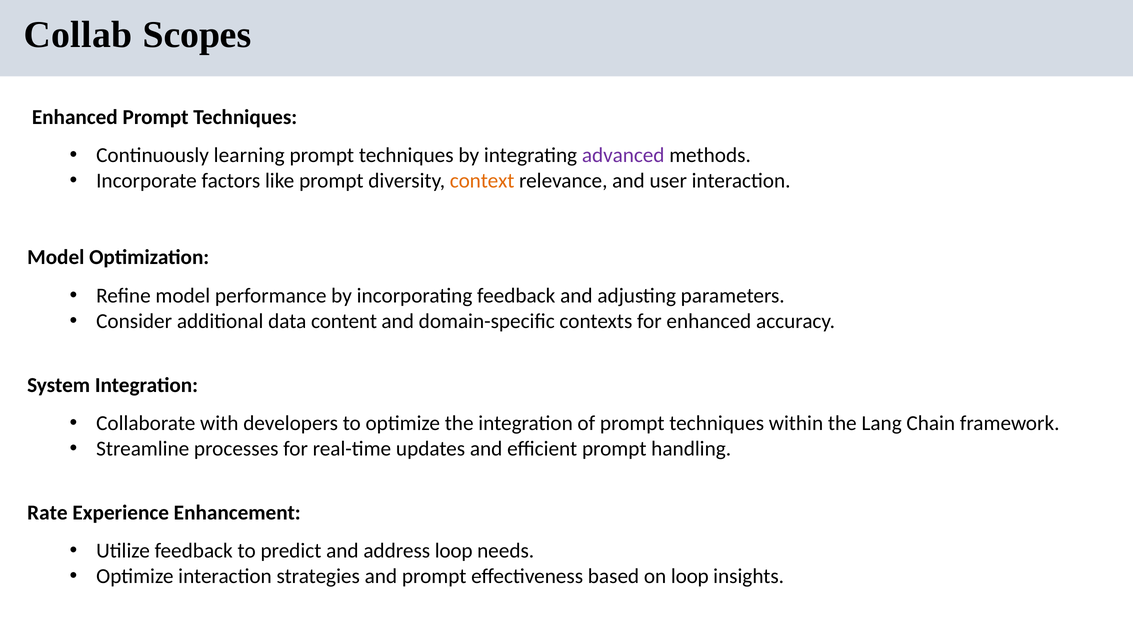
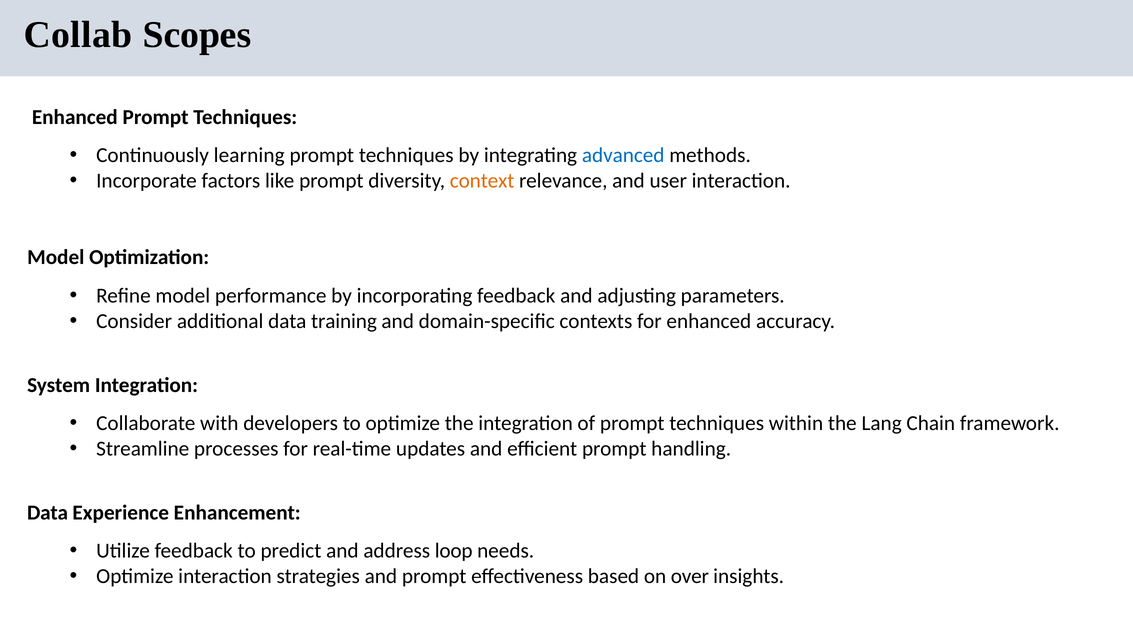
advanced colour: purple -> blue (623, 155)
content: content -> training (344, 321)
Rate: Rate -> Data (48, 512)
on loop: loop -> over (690, 576)
